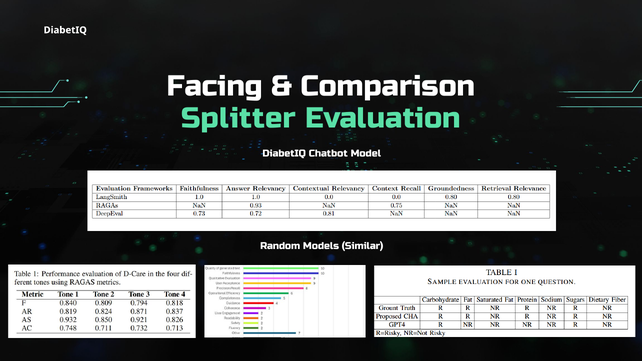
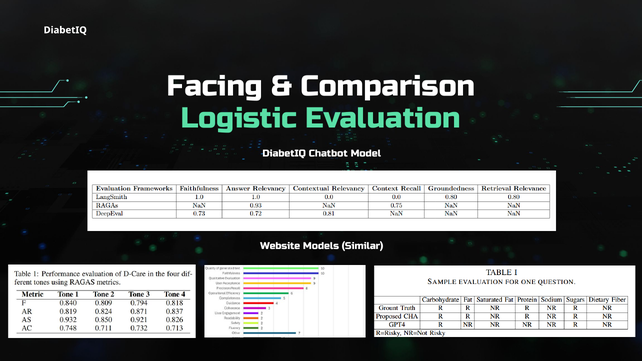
Splitter: Splitter -> Logistic (239, 118)
Random: Random -> Website (280, 246)
